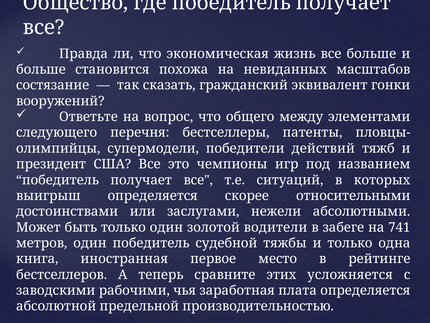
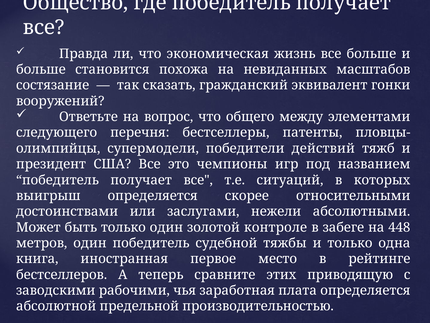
водители: водители -> контроле (276, 227)
741: 741 -> 448 (399, 227)
усложняется: усложняется -> приводящую (350, 274)
